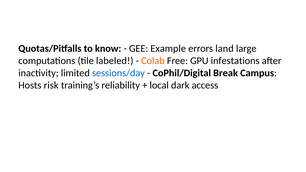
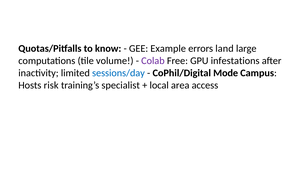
labeled: labeled -> volume (115, 61)
Colab colour: orange -> purple (153, 61)
Break: Break -> Mode (226, 73)
reliability: reliability -> specialist (121, 85)
dark: dark -> area (180, 85)
